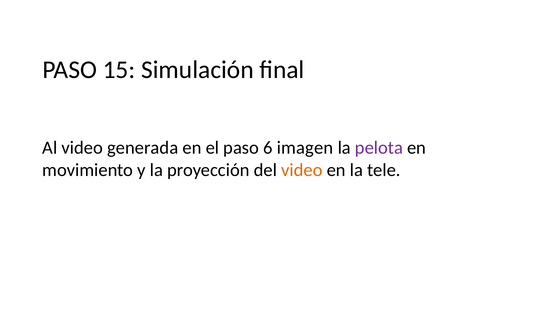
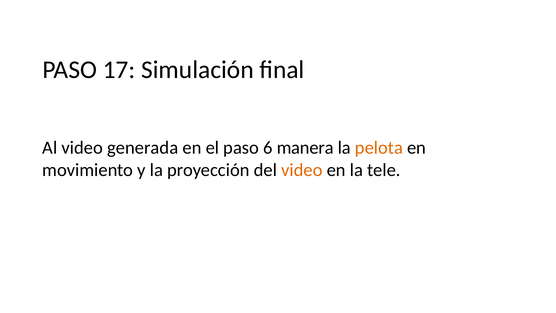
15: 15 -> 17 (119, 70)
imagen: imagen -> manera (305, 148)
pelota colour: purple -> orange (379, 148)
